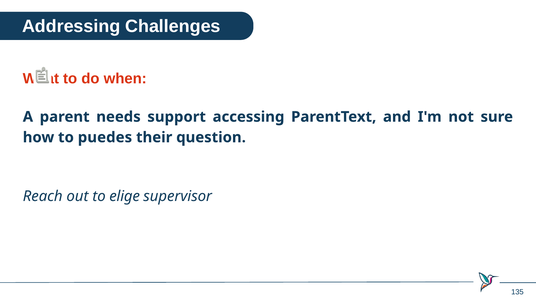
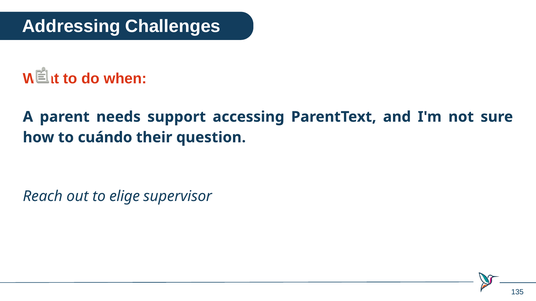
puedes: puedes -> cuándo (105, 138)
